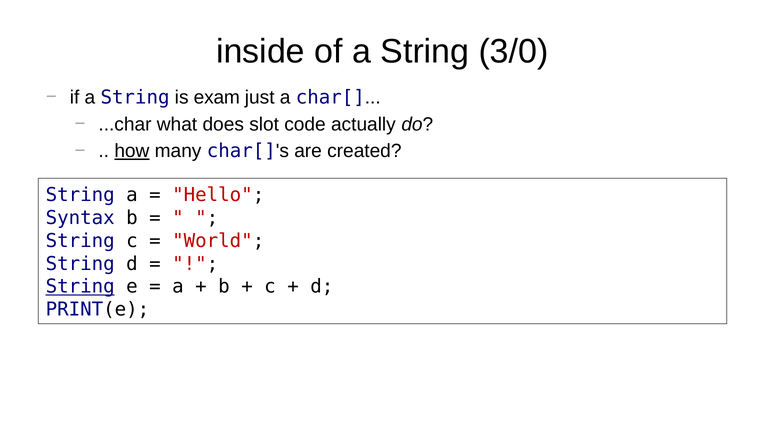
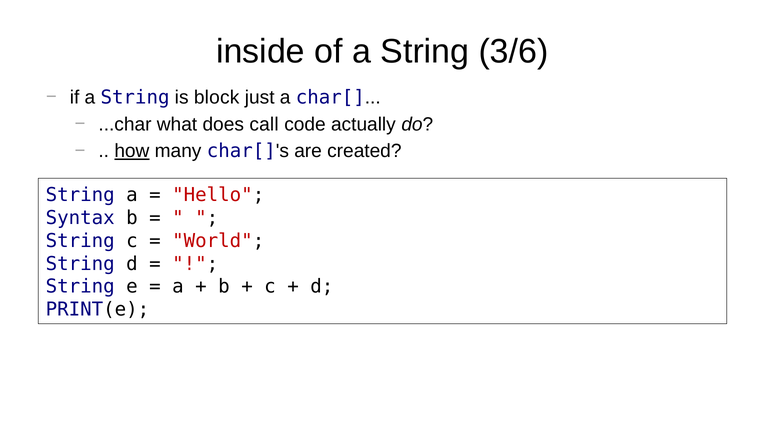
3/0: 3/0 -> 3/6 (514, 52)
exam: exam -> block (217, 97)
slot: slot -> call (264, 124)
String underline: present -> none (80, 286)
